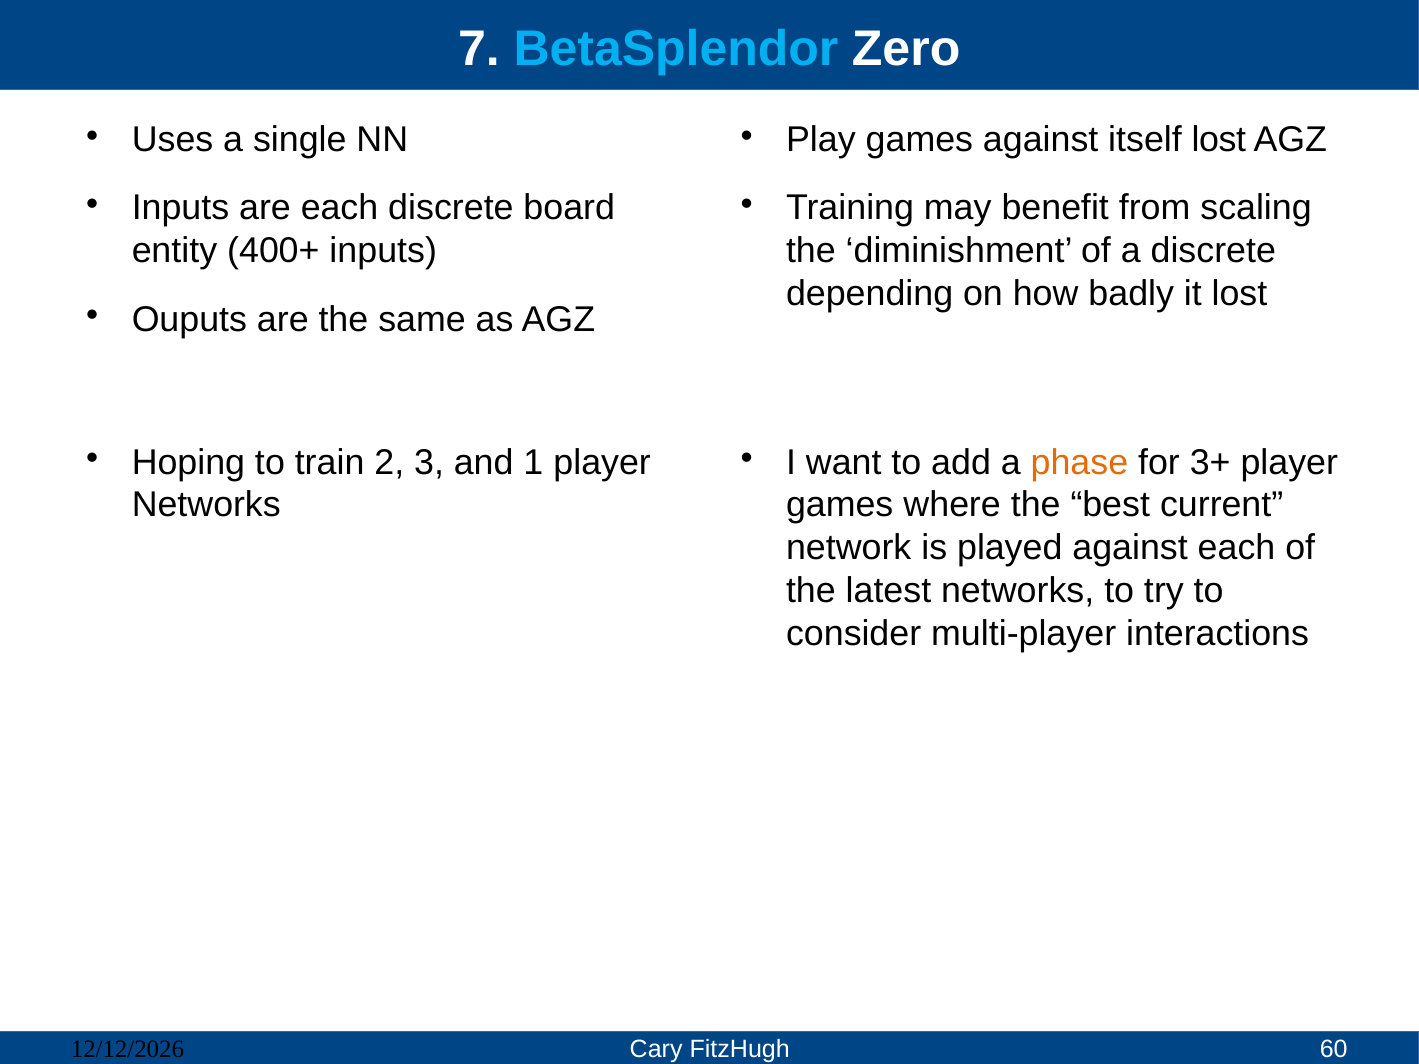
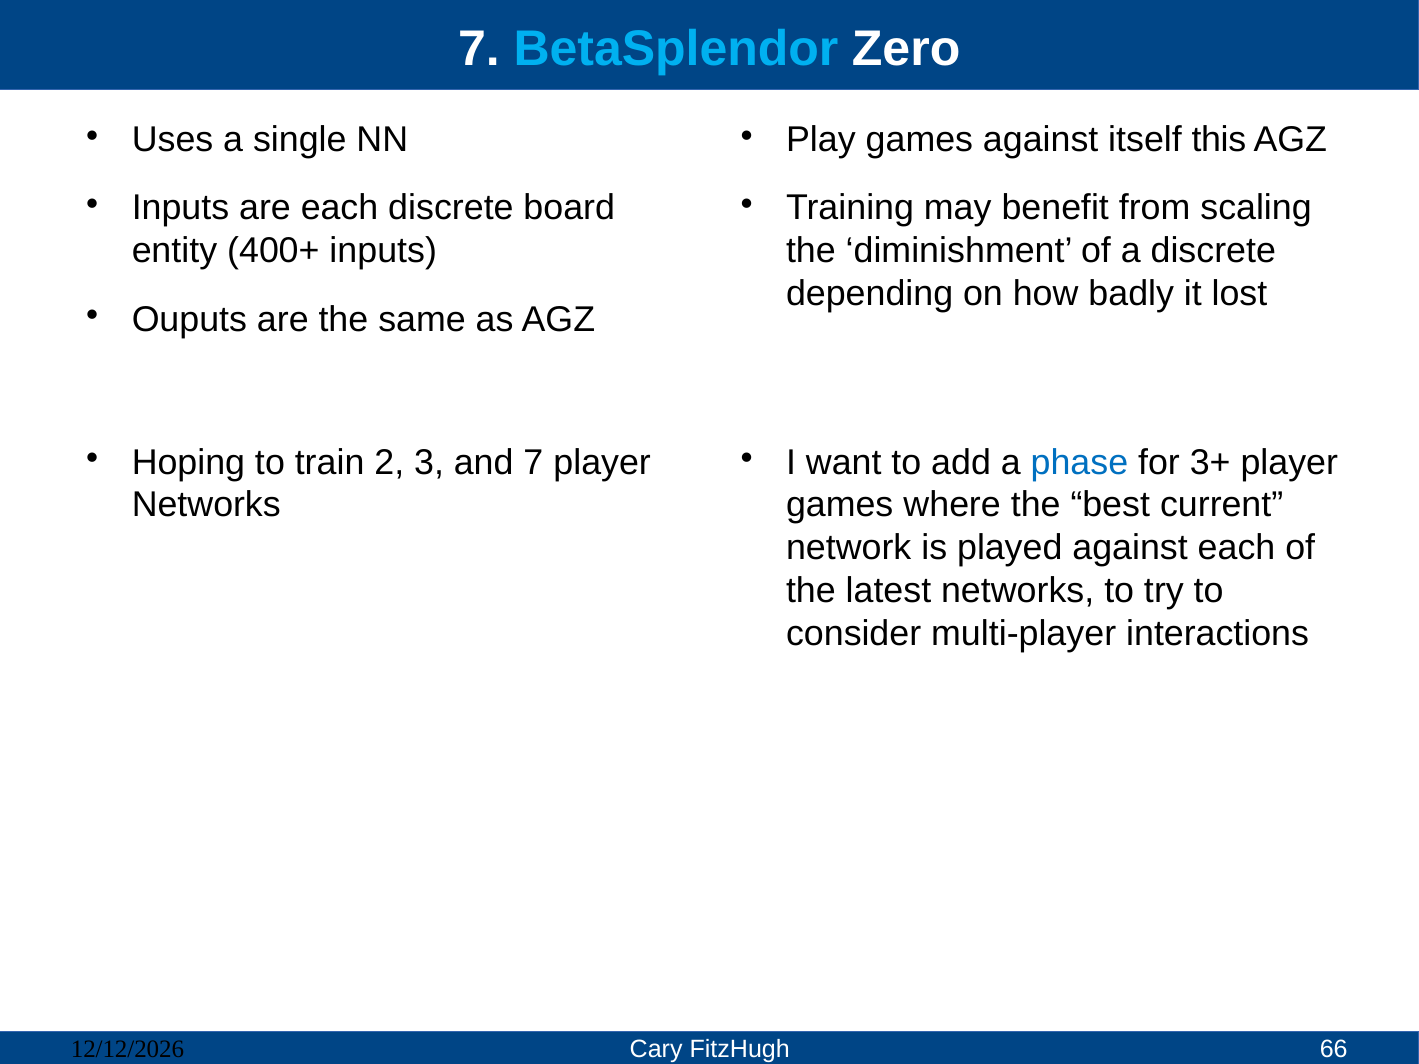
itself lost: lost -> this (1219, 140)
and 1: 1 -> 7 (533, 462)
phase colour: orange -> blue (1079, 462)
60: 60 -> 66 (1334, 1049)
